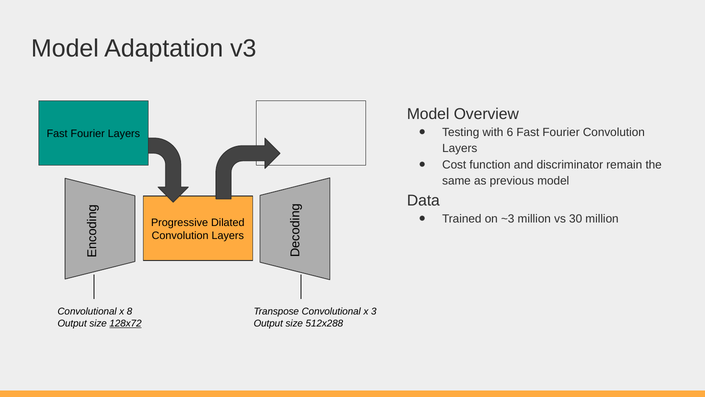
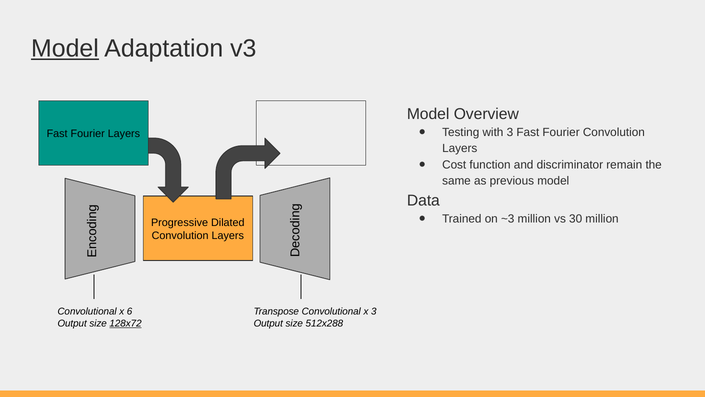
Model underline: none -> present (65, 49)
with 6: 6 -> 3 (510, 132)
8: 8 -> 6 (130, 311)
